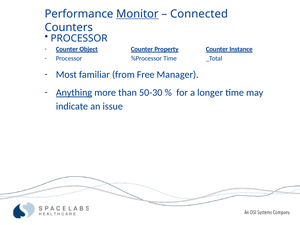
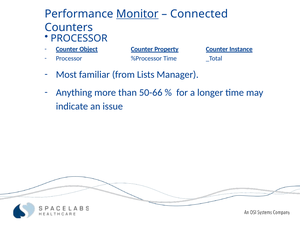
Free: Free -> Lists (146, 75)
Anything underline: present -> none (74, 93)
50-30: 50-30 -> 50-66 (151, 93)
